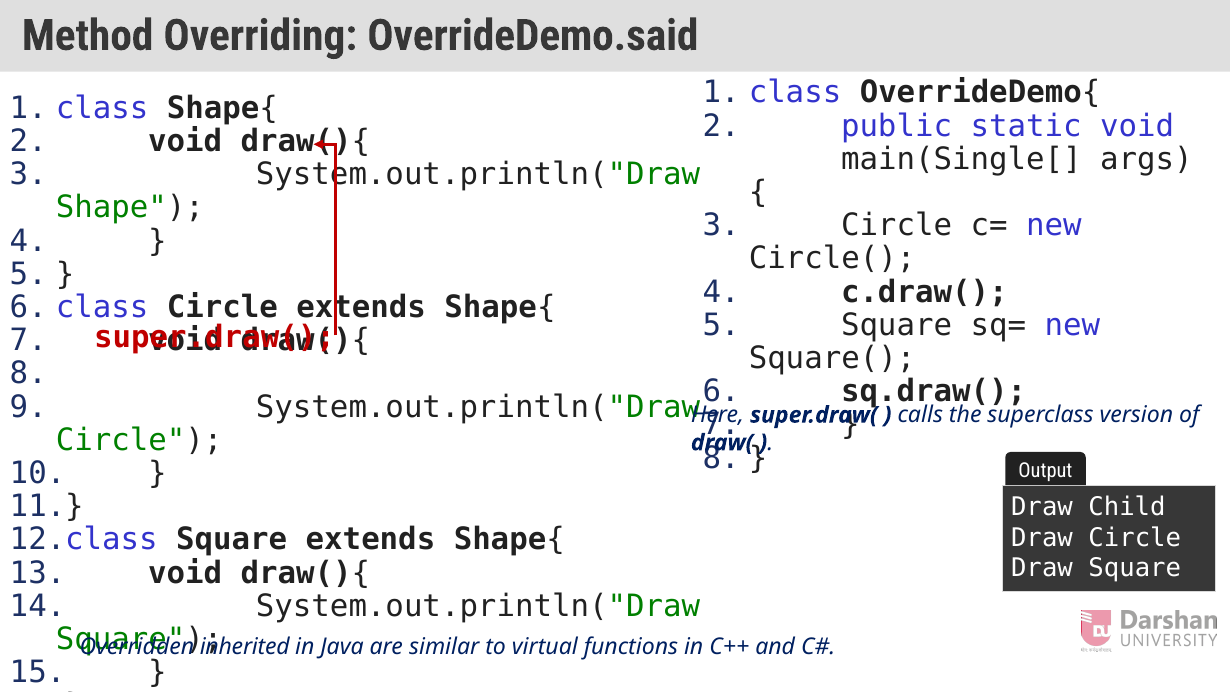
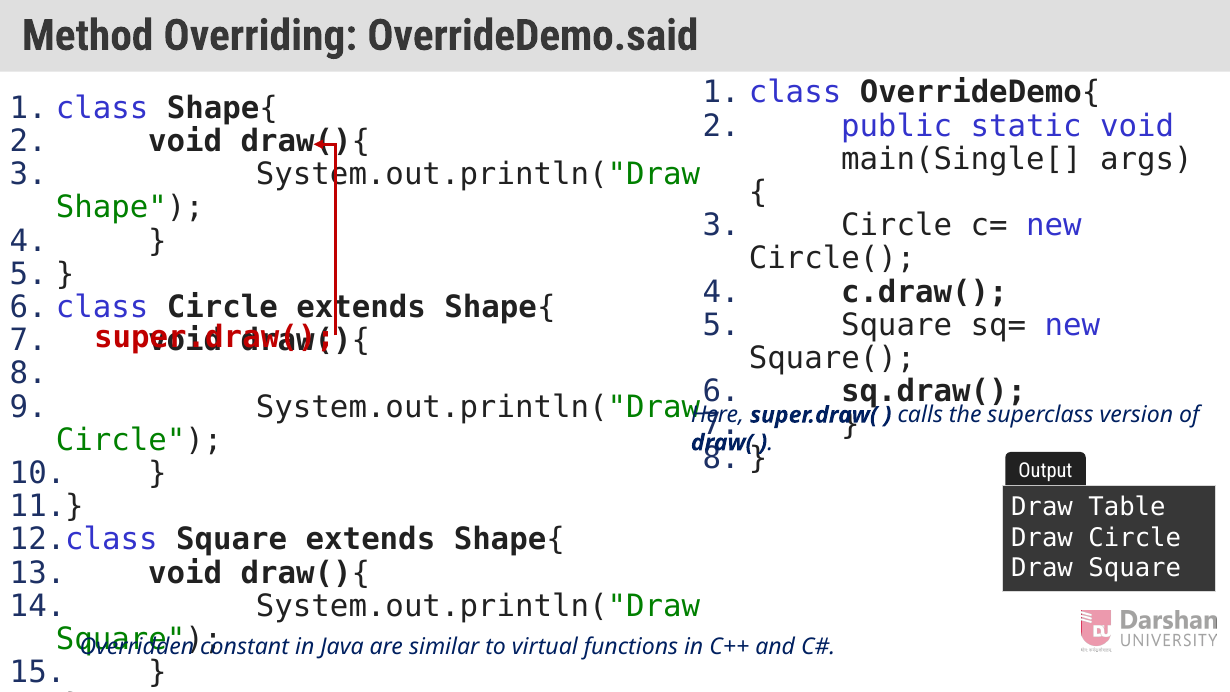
Child: Child -> Table (1127, 507)
inherited: inherited -> constant (245, 647)
